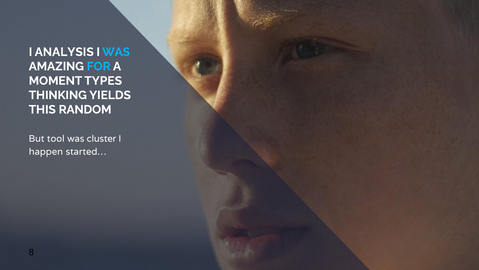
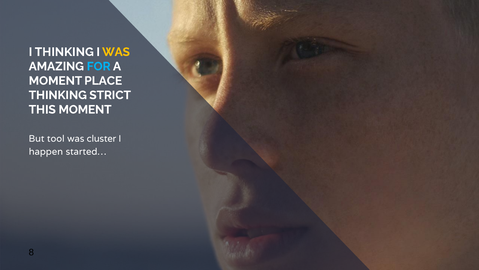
I ANALYSIS: ANALYSIS -> THINKING (64, 52)
WAS colour: light blue -> yellow (116, 52)
TYPES: TYPES -> PLACE (103, 81)
YIELDS: YIELDS -> STRICT (110, 95)
THIS RANDOM: RANDOM -> MOMENT (85, 109)
